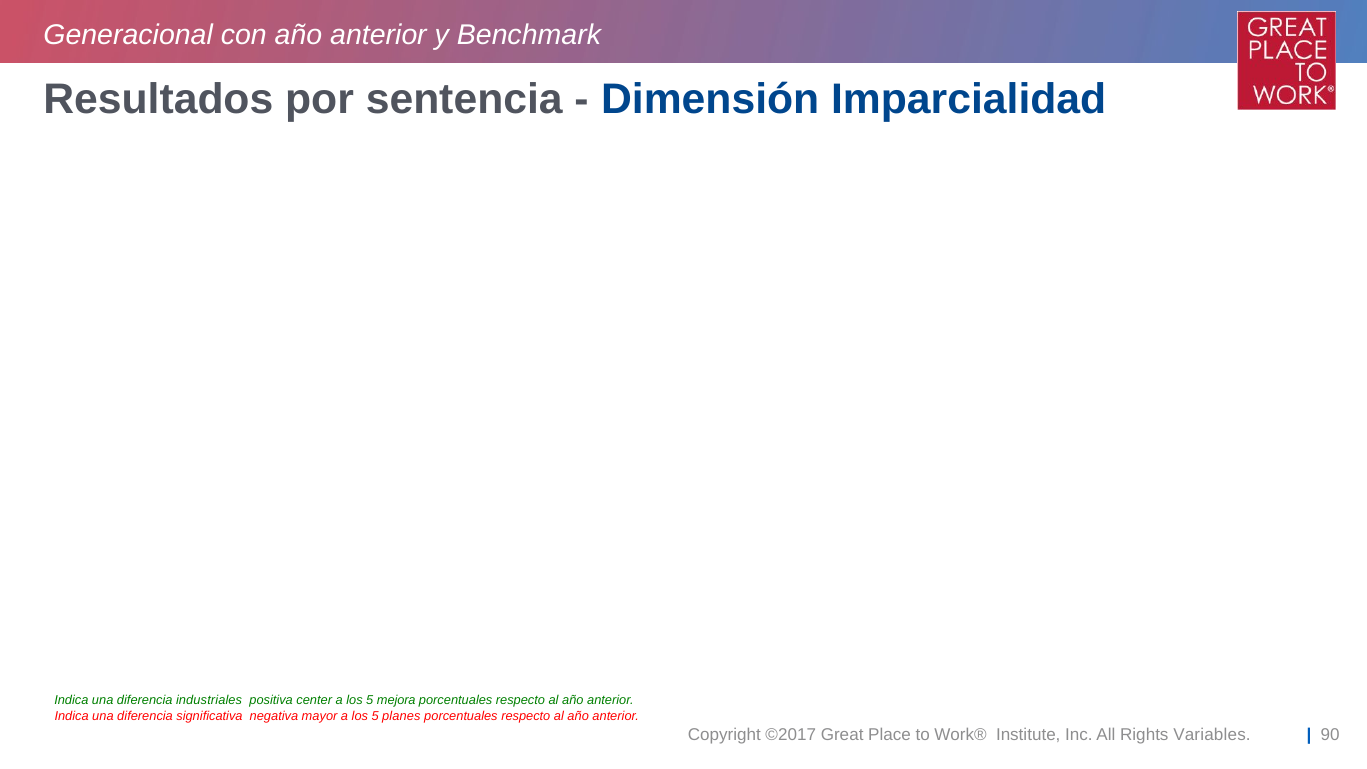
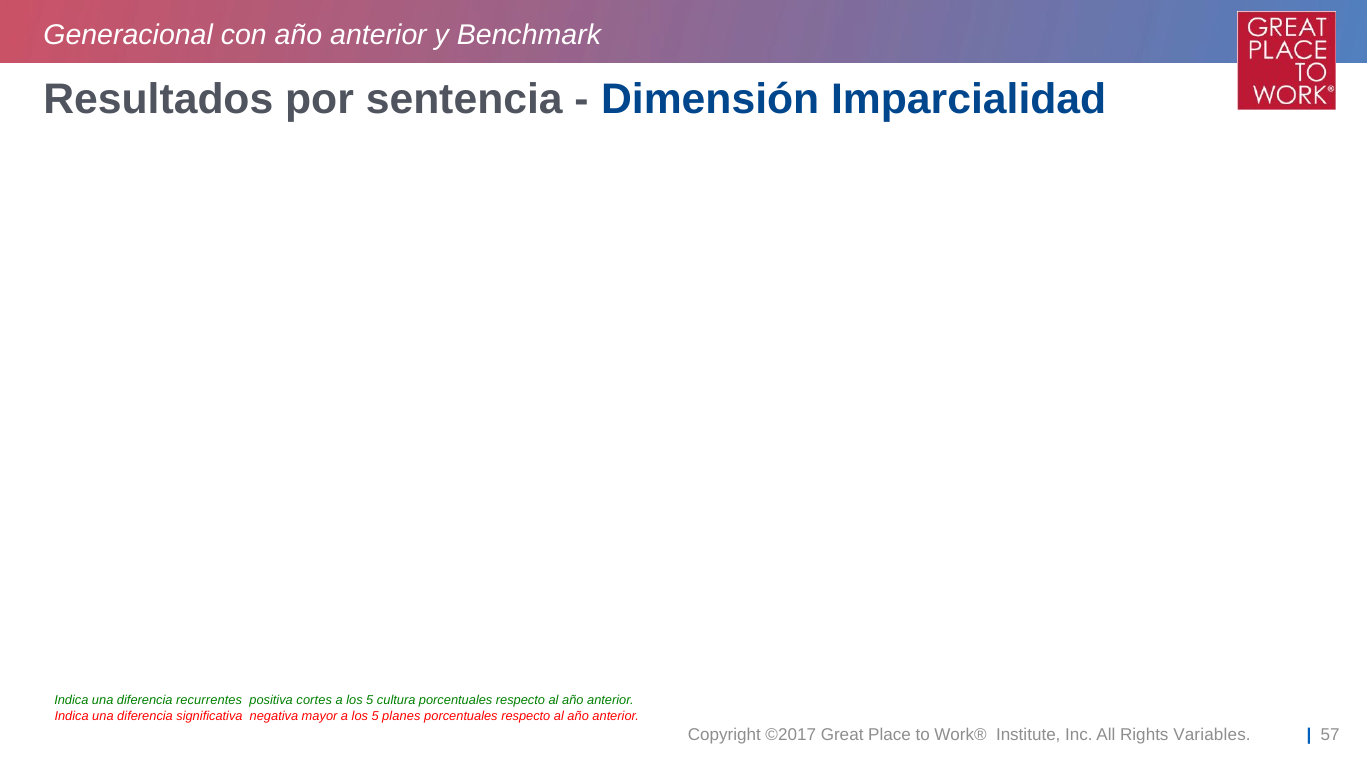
industriales: industriales -> recurrentes (209, 700)
center: center -> cortes (314, 700)
mejora: mejora -> cultura (396, 700)
90: 90 -> 57 (1330, 734)
